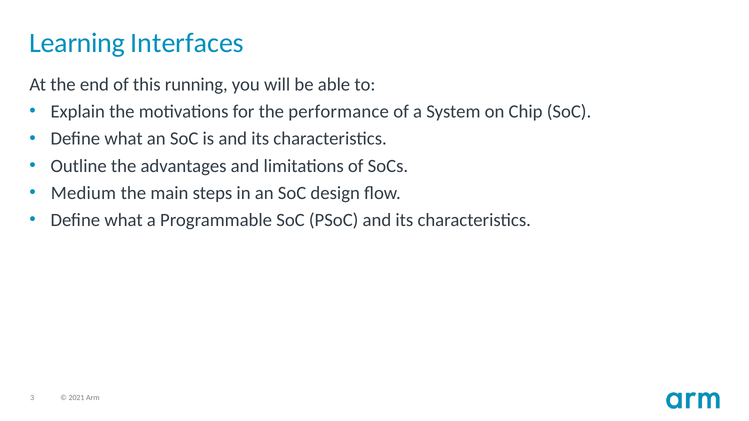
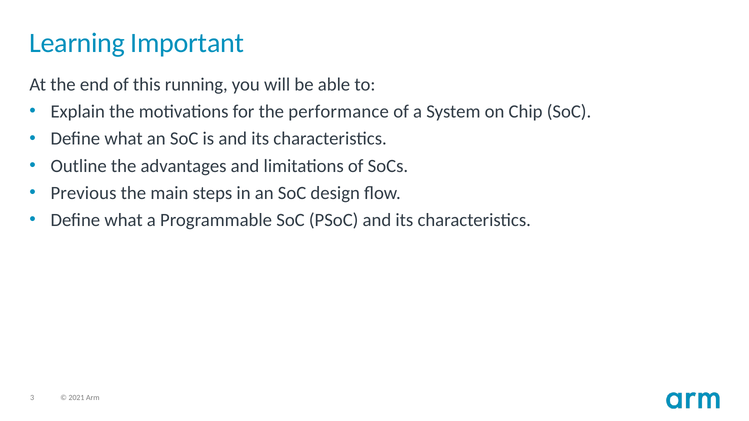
Interfaces: Interfaces -> Important (187, 43)
Medium: Medium -> Previous (83, 193)
